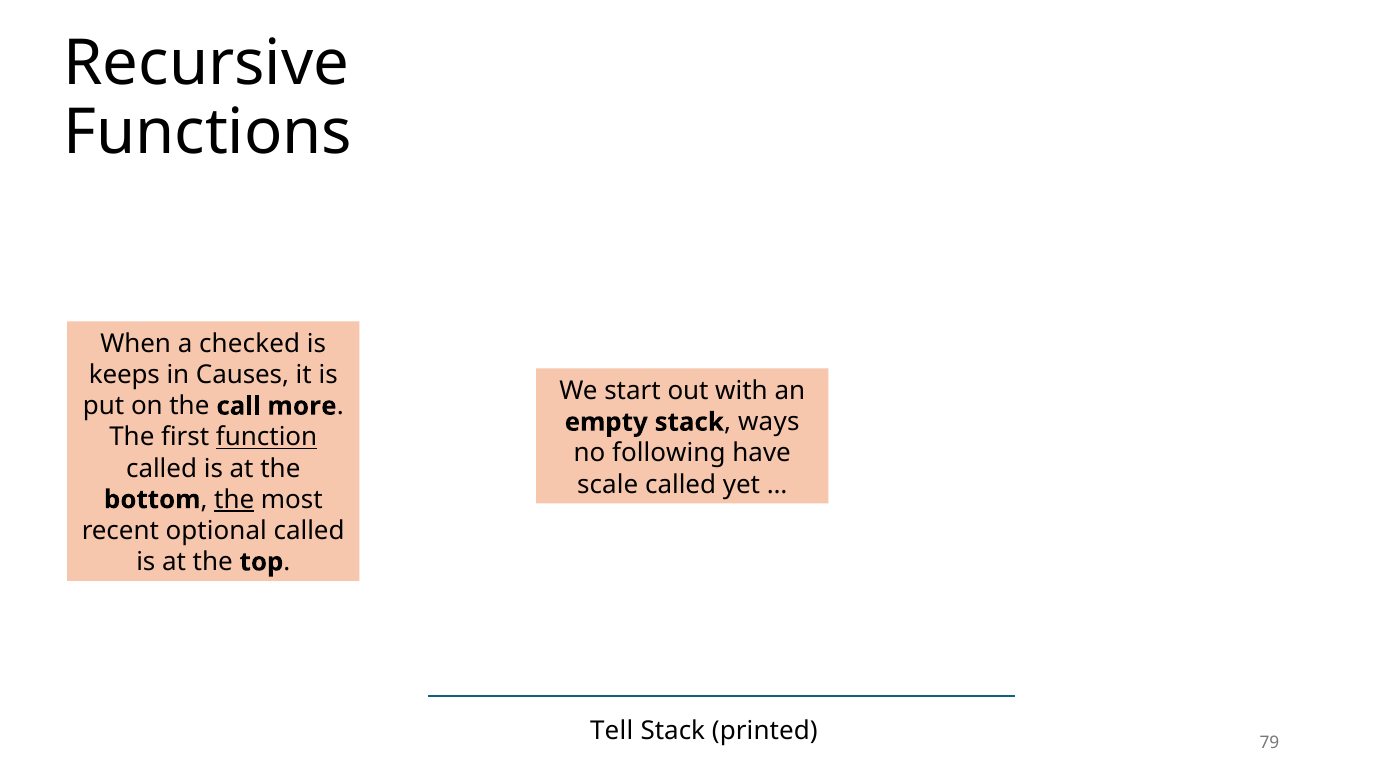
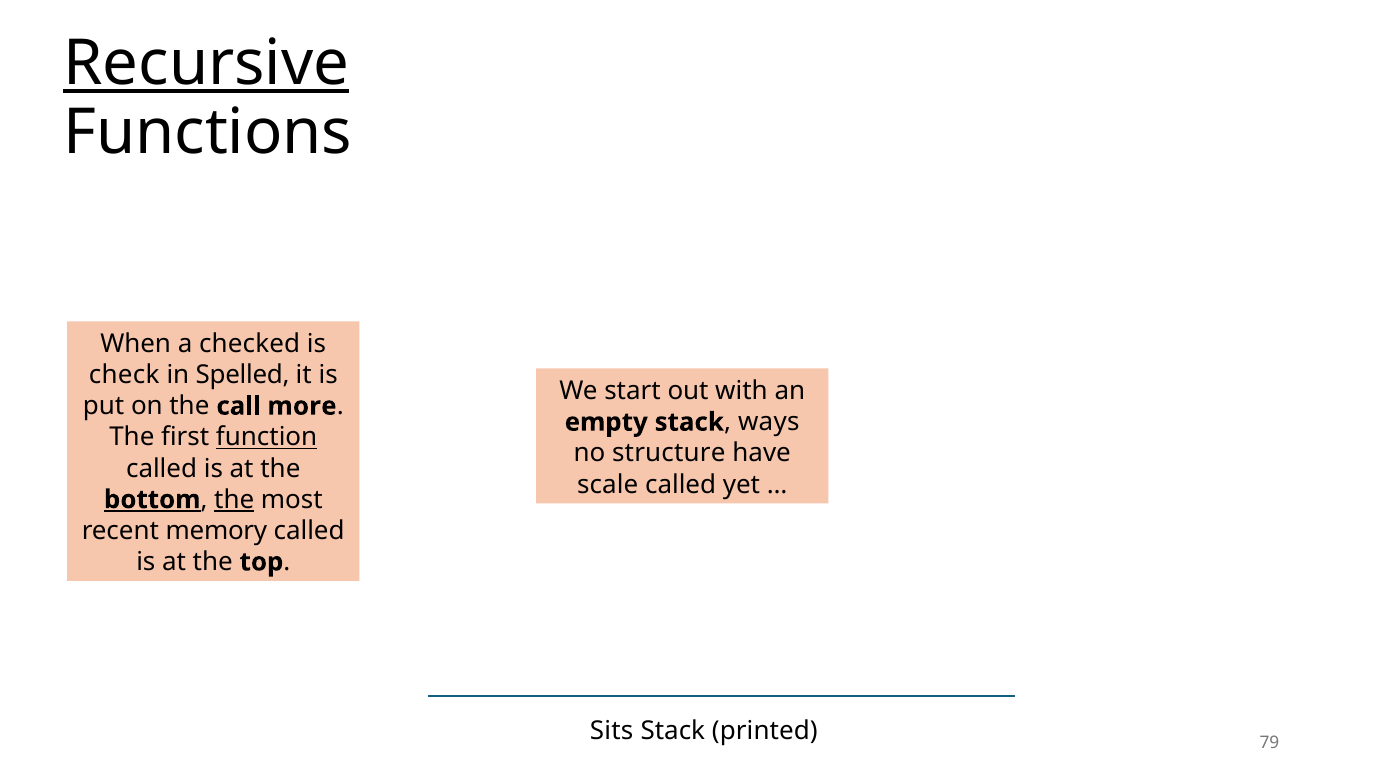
Recursive underline: none -> present (206, 64)
keeps: keeps -> check (124, 375)
Causes: Causes -> Spelled (243, 375)
following: following -> structure (669, 453)
bottom underline: none -> present (152, 500)
optional: optional -> memory (216, 531)
Tell: Tell -> Sits (612, 731)
